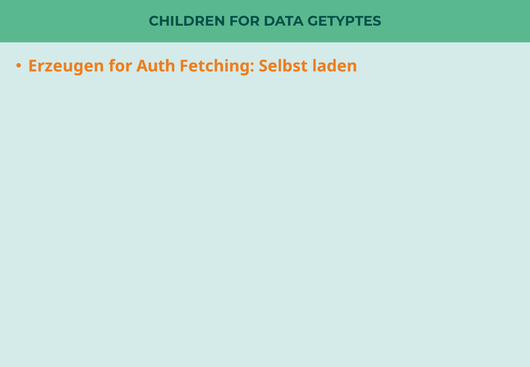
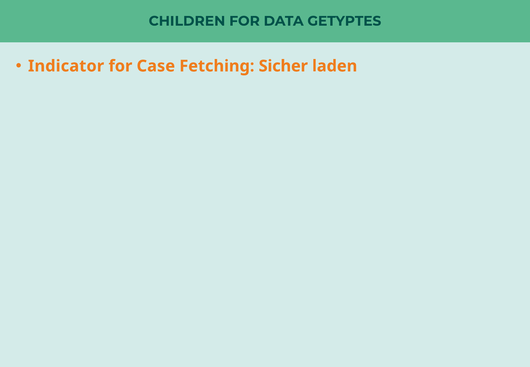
Erzeugen: Erzeugen -> Indicator (66, 66)
Auth: Auth -> Case (156, 66)
Selbst: Selbst -> Sicher (283, 66)
